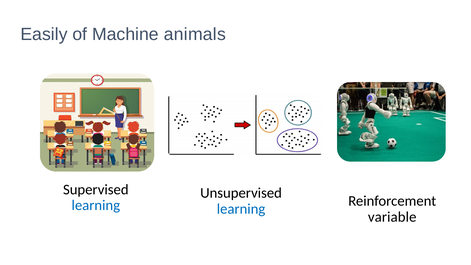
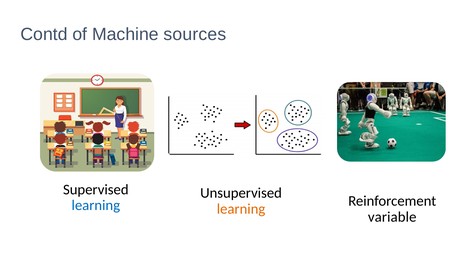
Easily: Easily -> Contd (44, 34)
animals: animals -> sources (195, 34)
learning colour: blue -> orange (241, 209)
